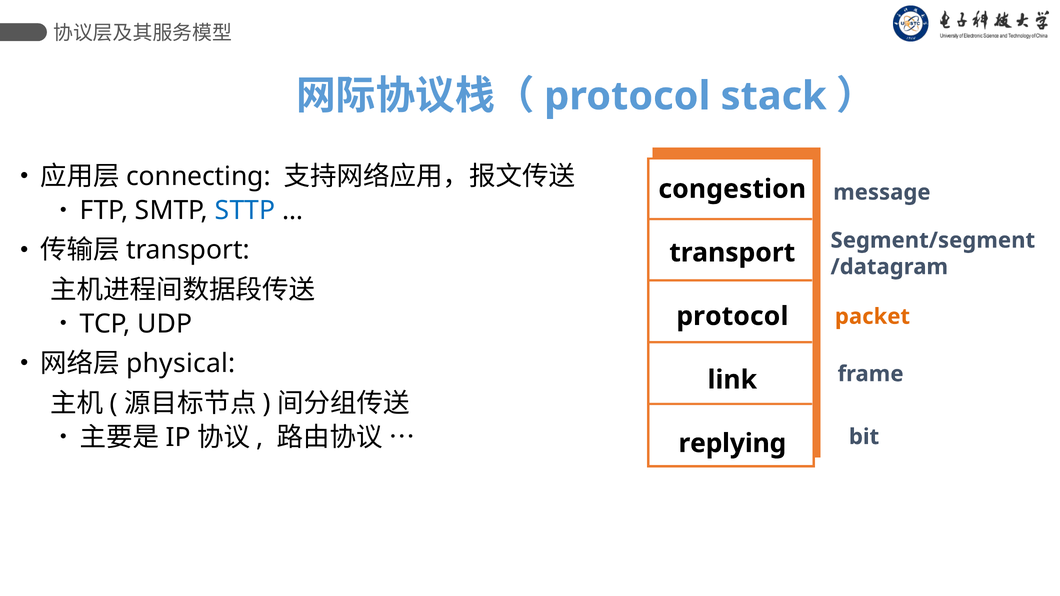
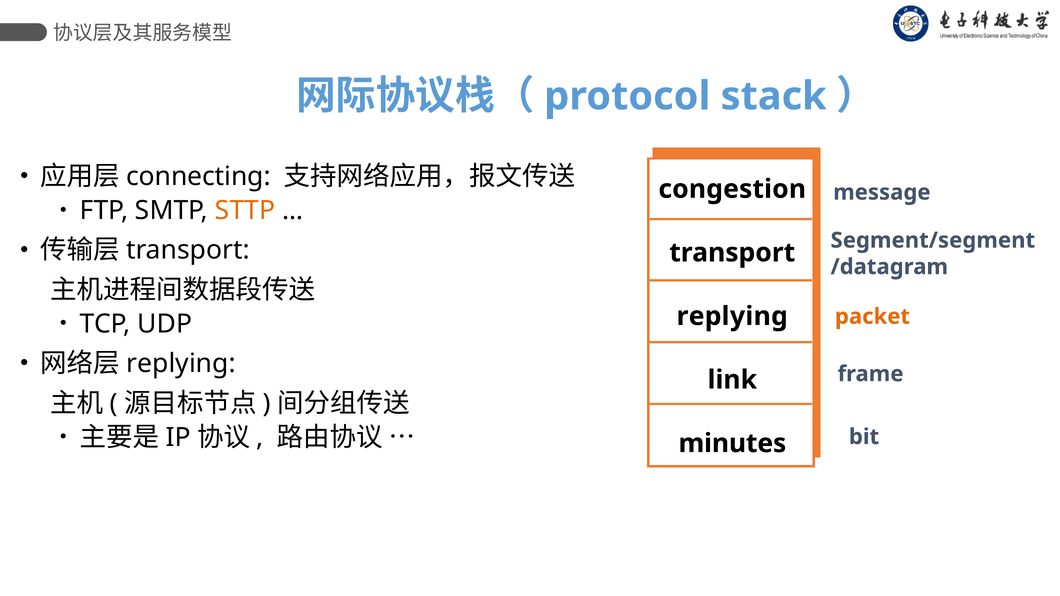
STTP colour: blue -> orange (245, 211)
protocol: protocol -> replying (732, 316)
physical: physical -> replying (181, 364)
replying: replying -> minutes (732, 444)
